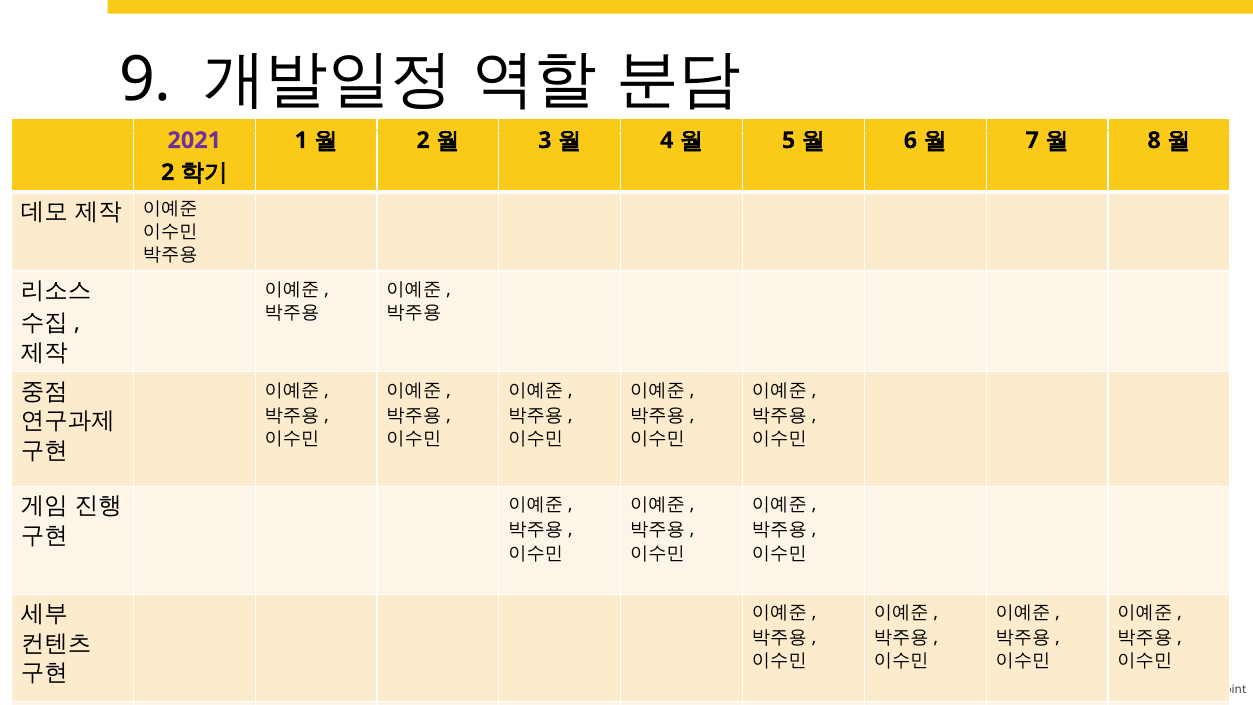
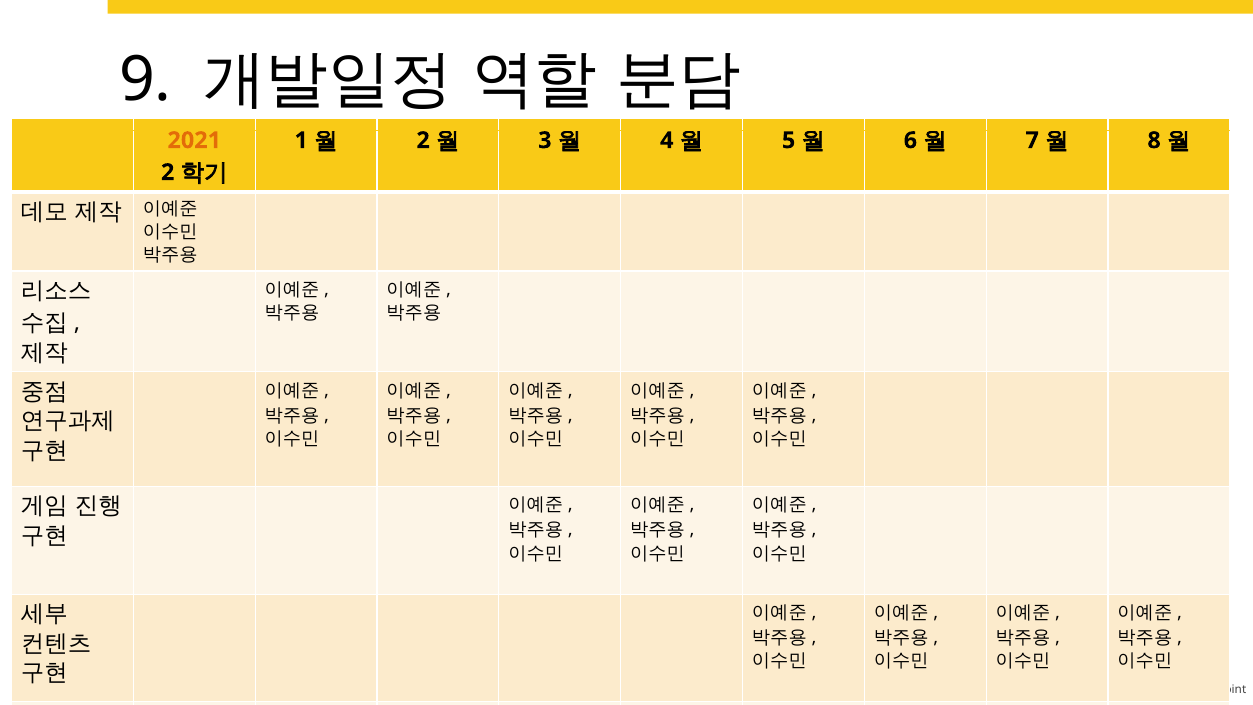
2021 colour: purple -> orange (194, 140)
